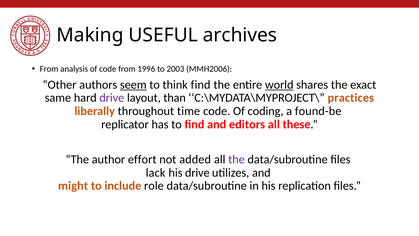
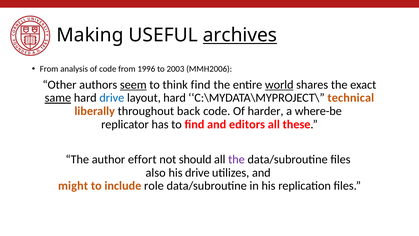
archives underline: none -> present (240, 35)
same underline: none -> present (58, 98)
drive colour: purple -> blue (112, 98)
layout than: than -> hard (175, 98)
practices: practices -> technical (351, 98)
time: time -> back (189, 111)
coding: coding -> harder (266, 111)
found-be: found-be -> where-be (318, 111)
added: added -> should (195, 159)
lack: lack -> also (156, 172)
